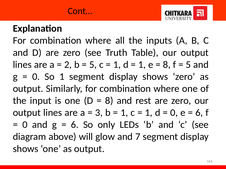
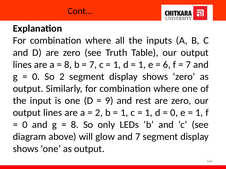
2: 2 -> 8 (68, 65)
5: 5 -> 7 (93, 65)
8: 8 -> 6 (167, 65)
5: 5 -> 7 (188, 65)
So 1: 1 -> 2 (62, 77)
8: 8 -> 9 (109, 101)
3: 3 -> 2 (99, 113)
6: 6 -> 1 (199, 113)
6: 6 -> 8 (75, 125)
